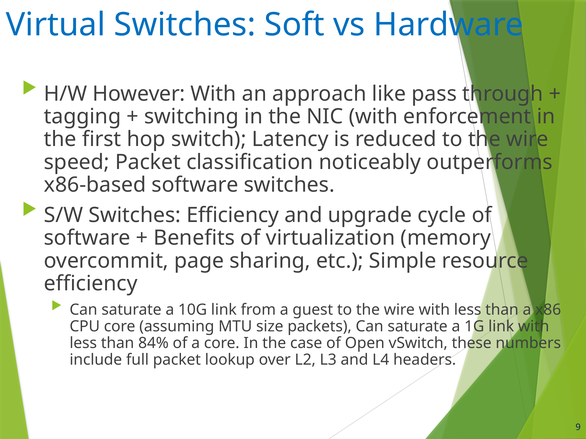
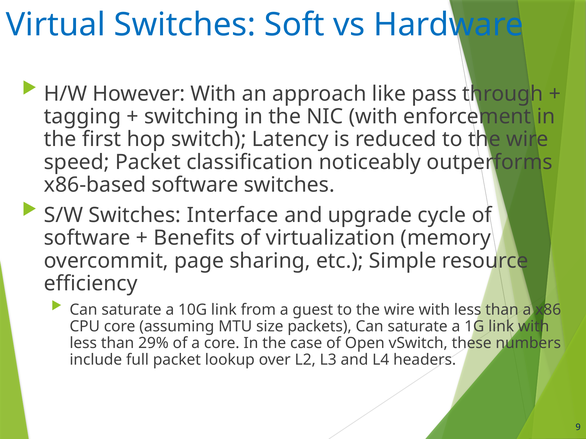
Switches Efficiency: Efficiency -> Interface (233, 215)
84%: 84% -> 29% (153, 344)
